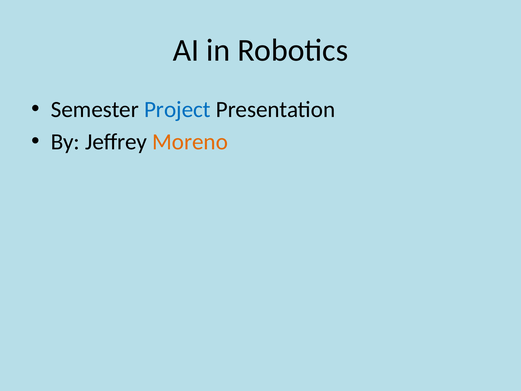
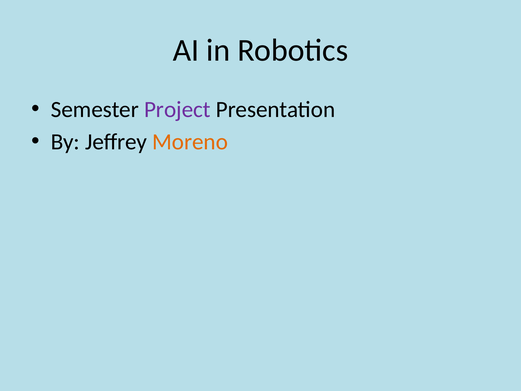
Project colour: blue -> purple (177, 109)
